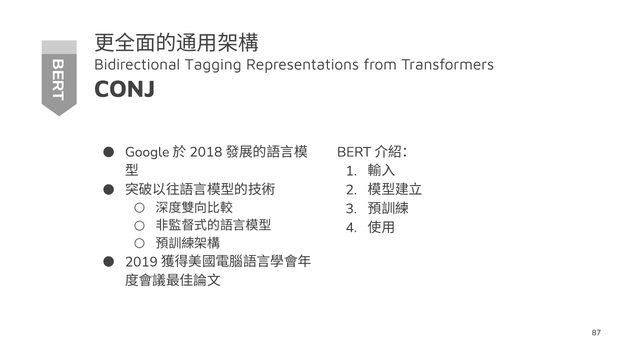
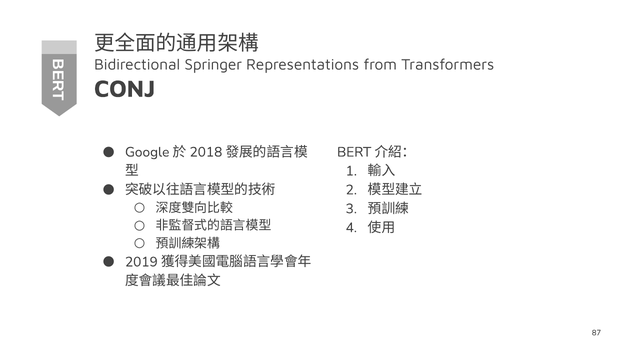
Tagging: Tagging -> Springer (213, 65)
